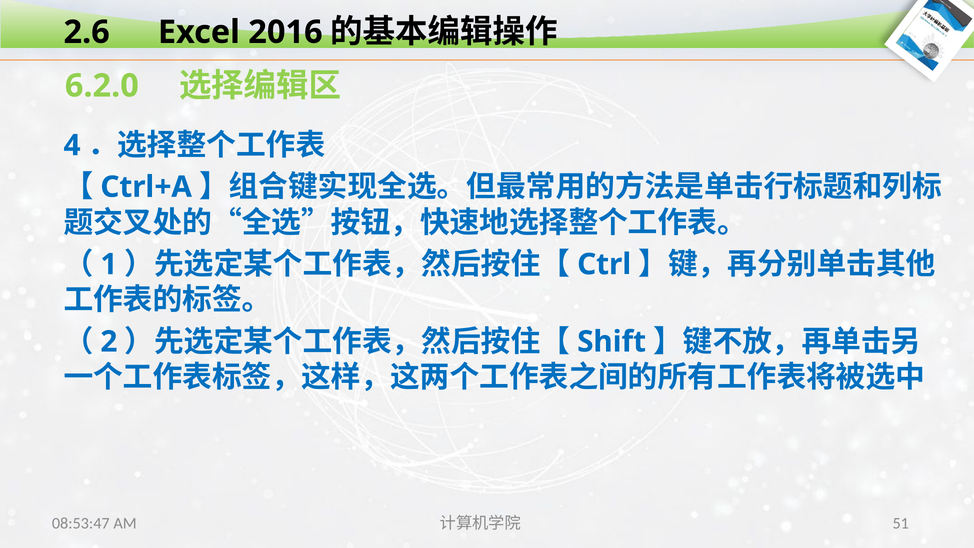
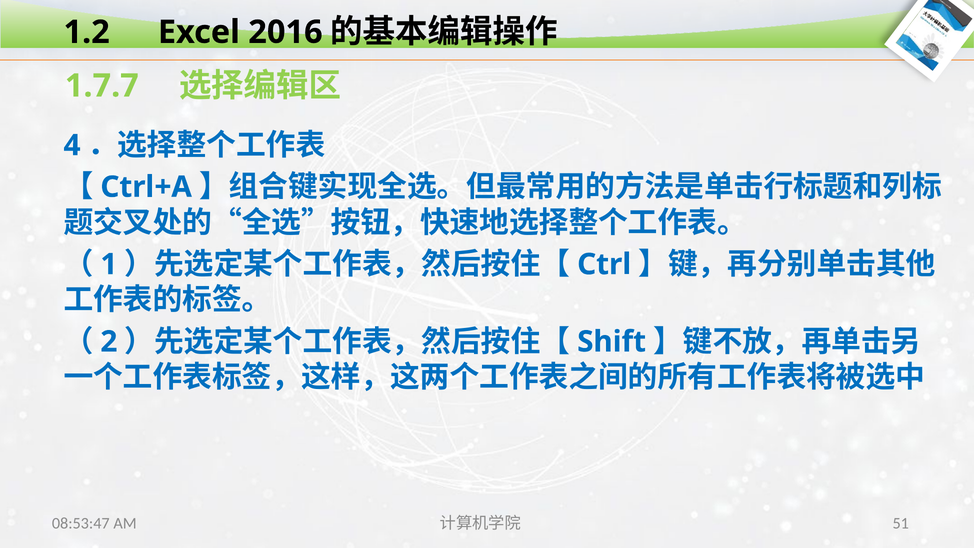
2.6: 2.6 -> 1.2 (87, 32)
6.2.0: 6.2.0 -> 1.7.7 (102, 86)
